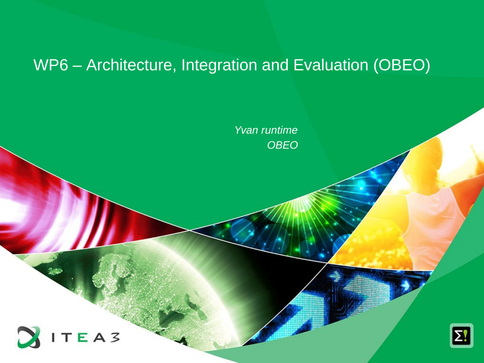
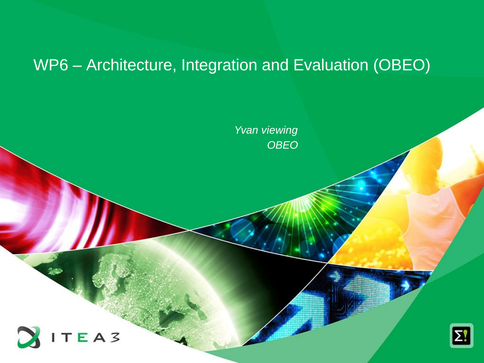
runtime: runtime -> viewing (280, 130)
